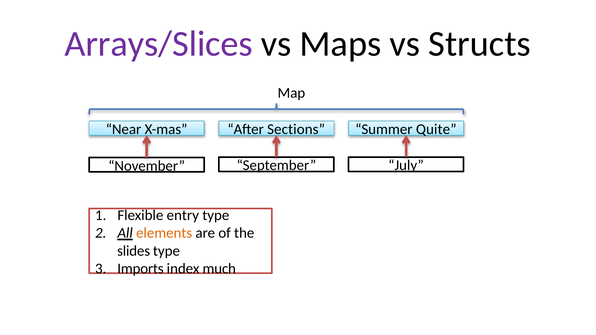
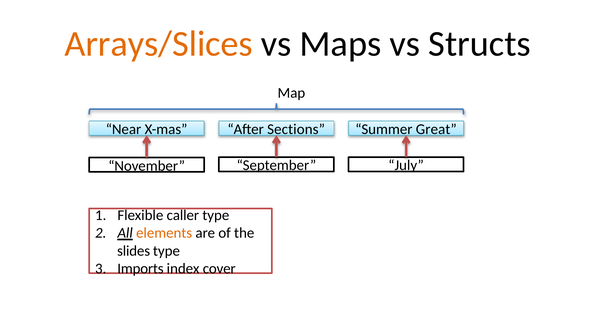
Arrays/Slices colour: purple -> orange (159, 44)
Quite: Quite -> Great (436, 129)
entry: entry -> caller (183, 215)
much: much -> cover (219, 269)
